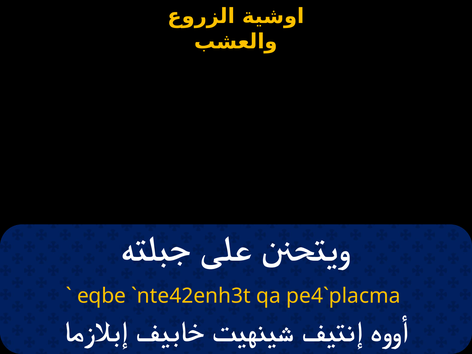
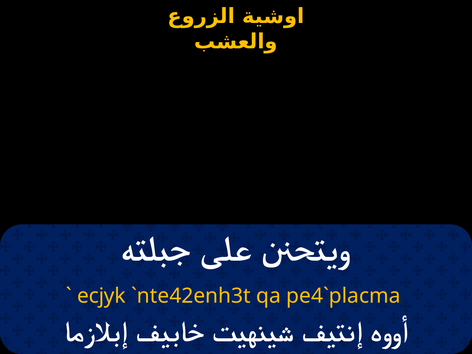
eqbe: eqbe -> ecjyk (101, 296)
